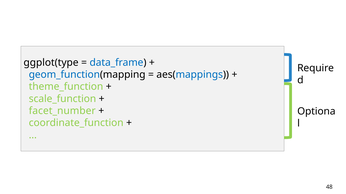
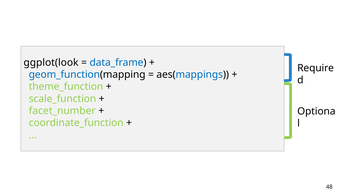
ggplot(type: ggplot(type -> ggplot(look (51, 63)
